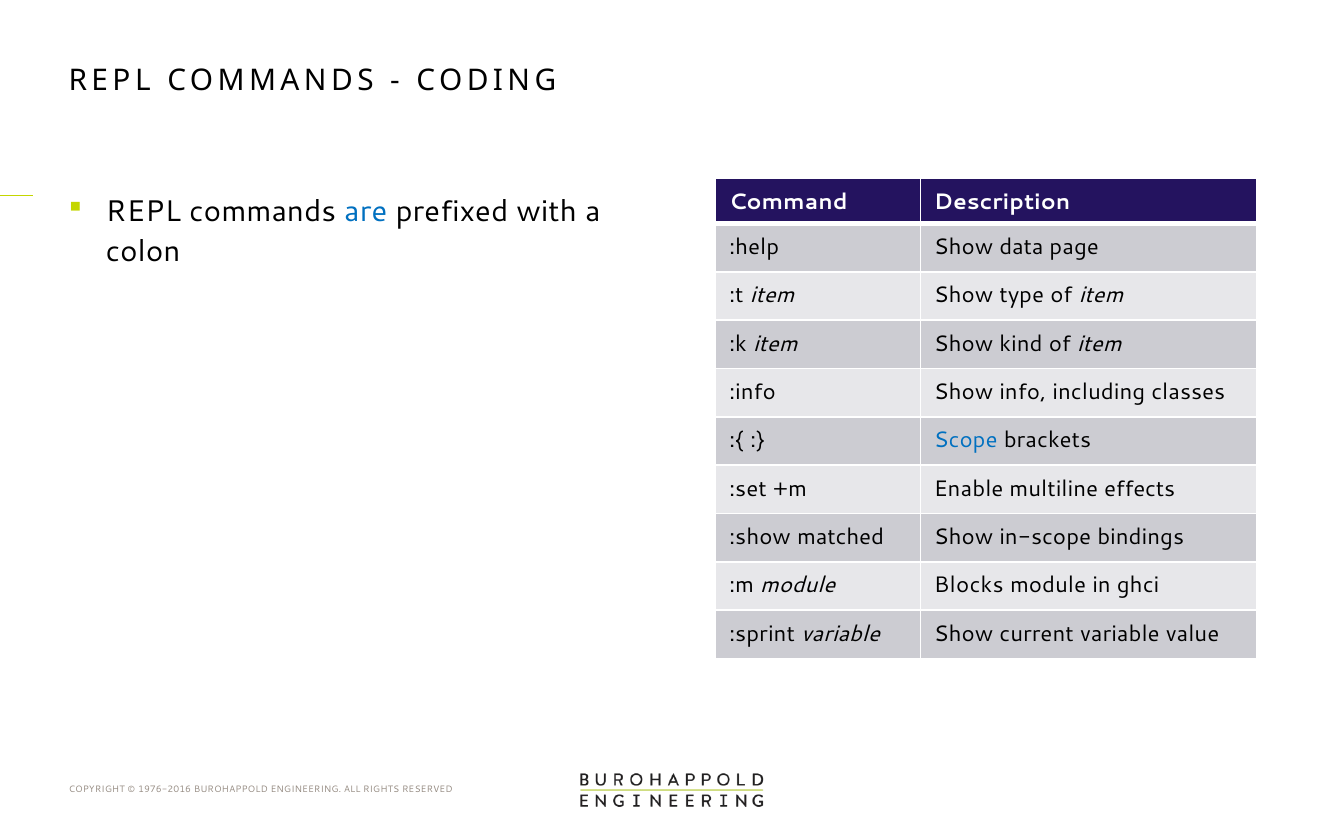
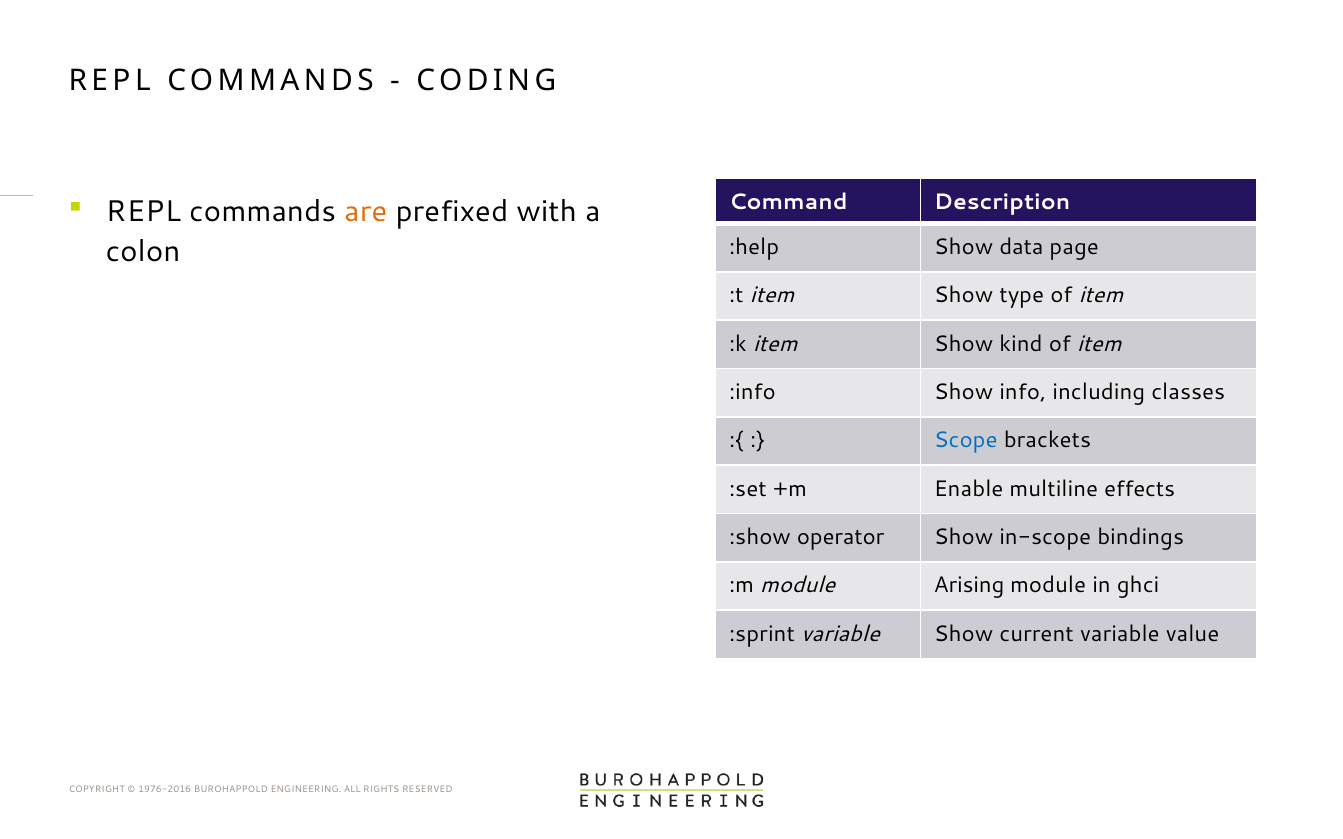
are colour: blue -> orange (366, 212)
matched: matched -> operator (841, 537)
Blocks: Blocks -> Arising (969, 586)
